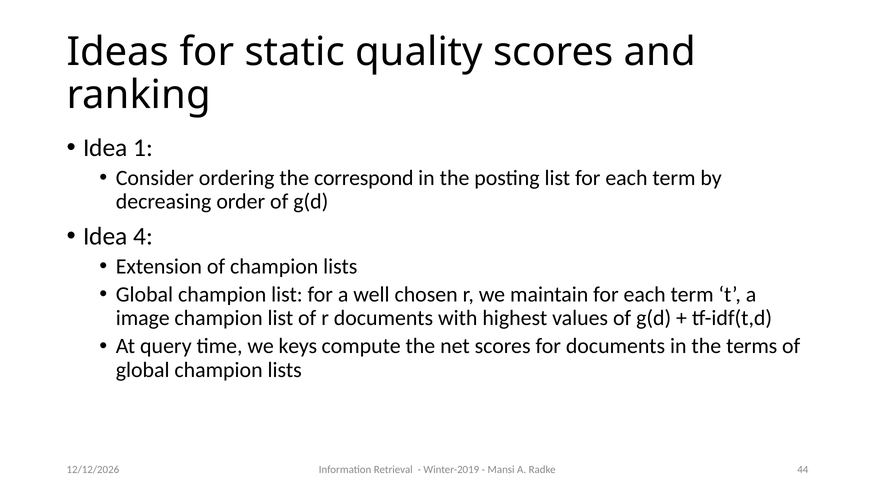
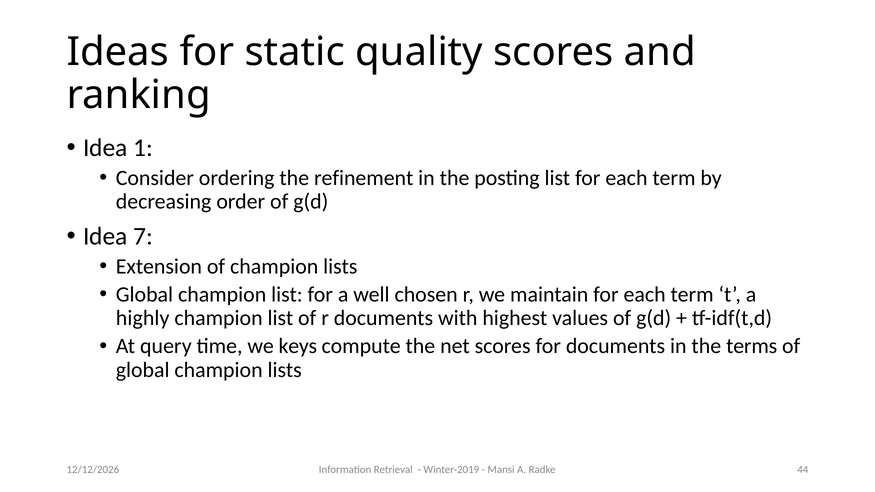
correspond: correspond -> refinement (364, 178)
4: 4 -> 7 (143, 236)
image: image -> highly (143, 318)
